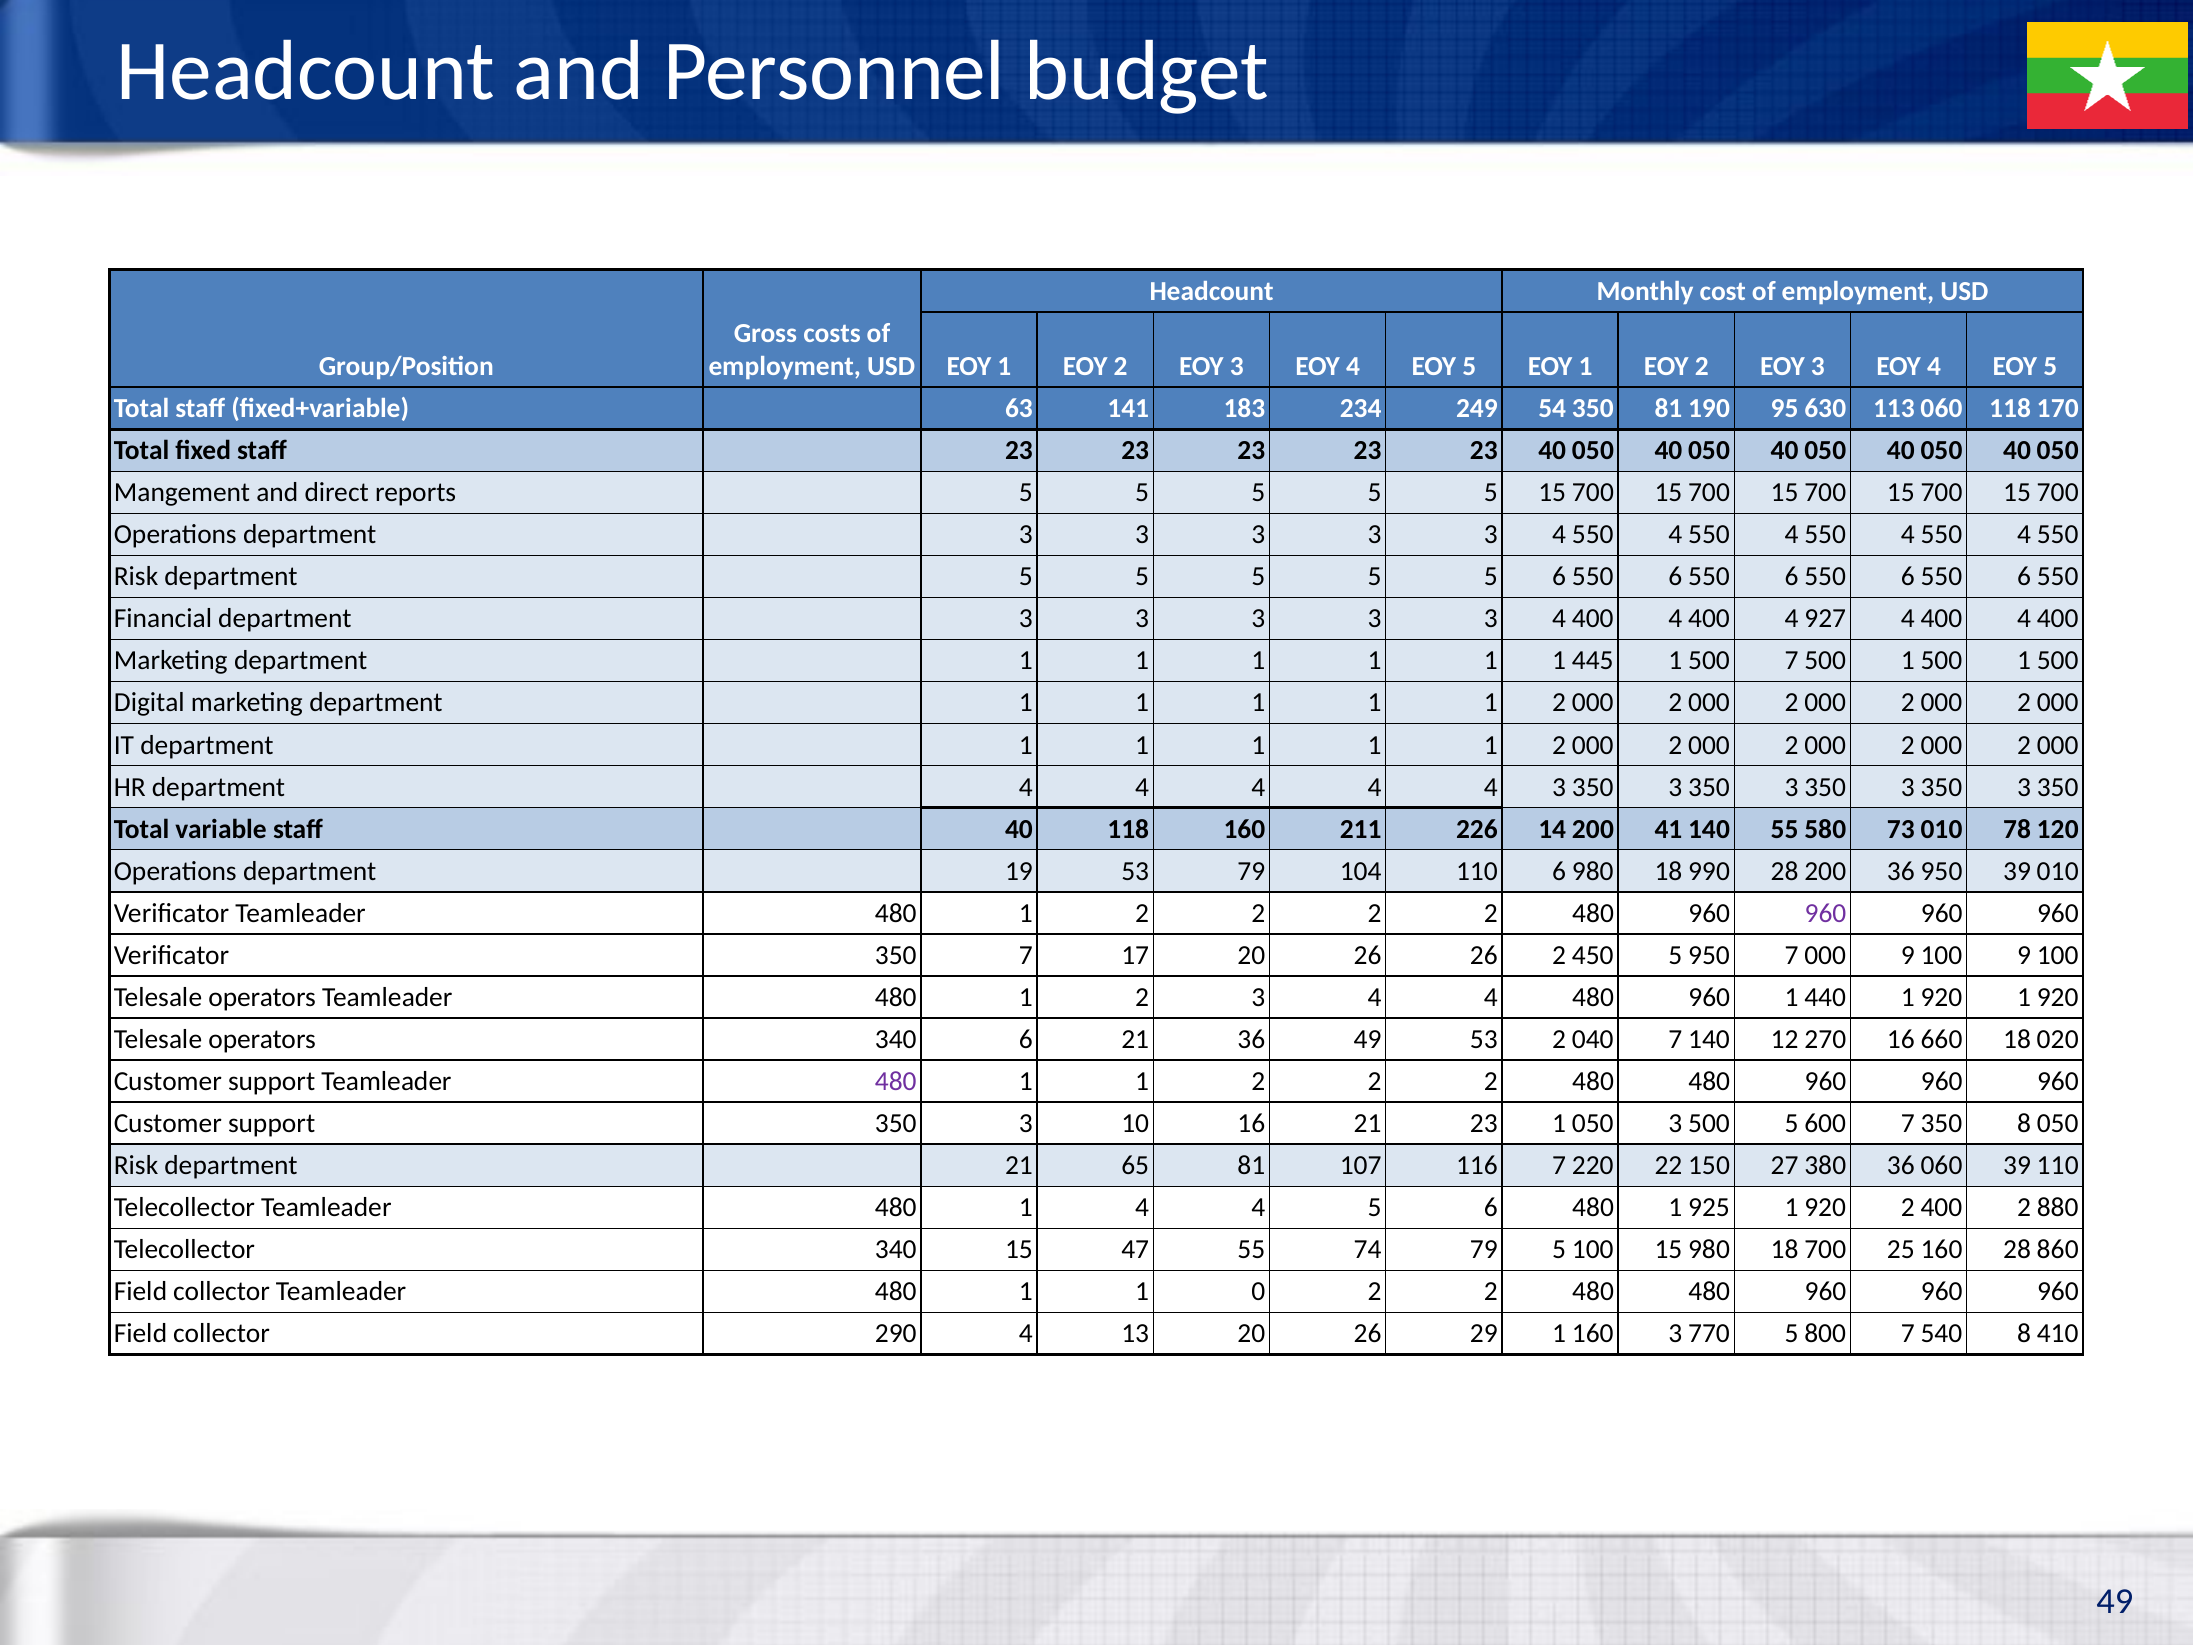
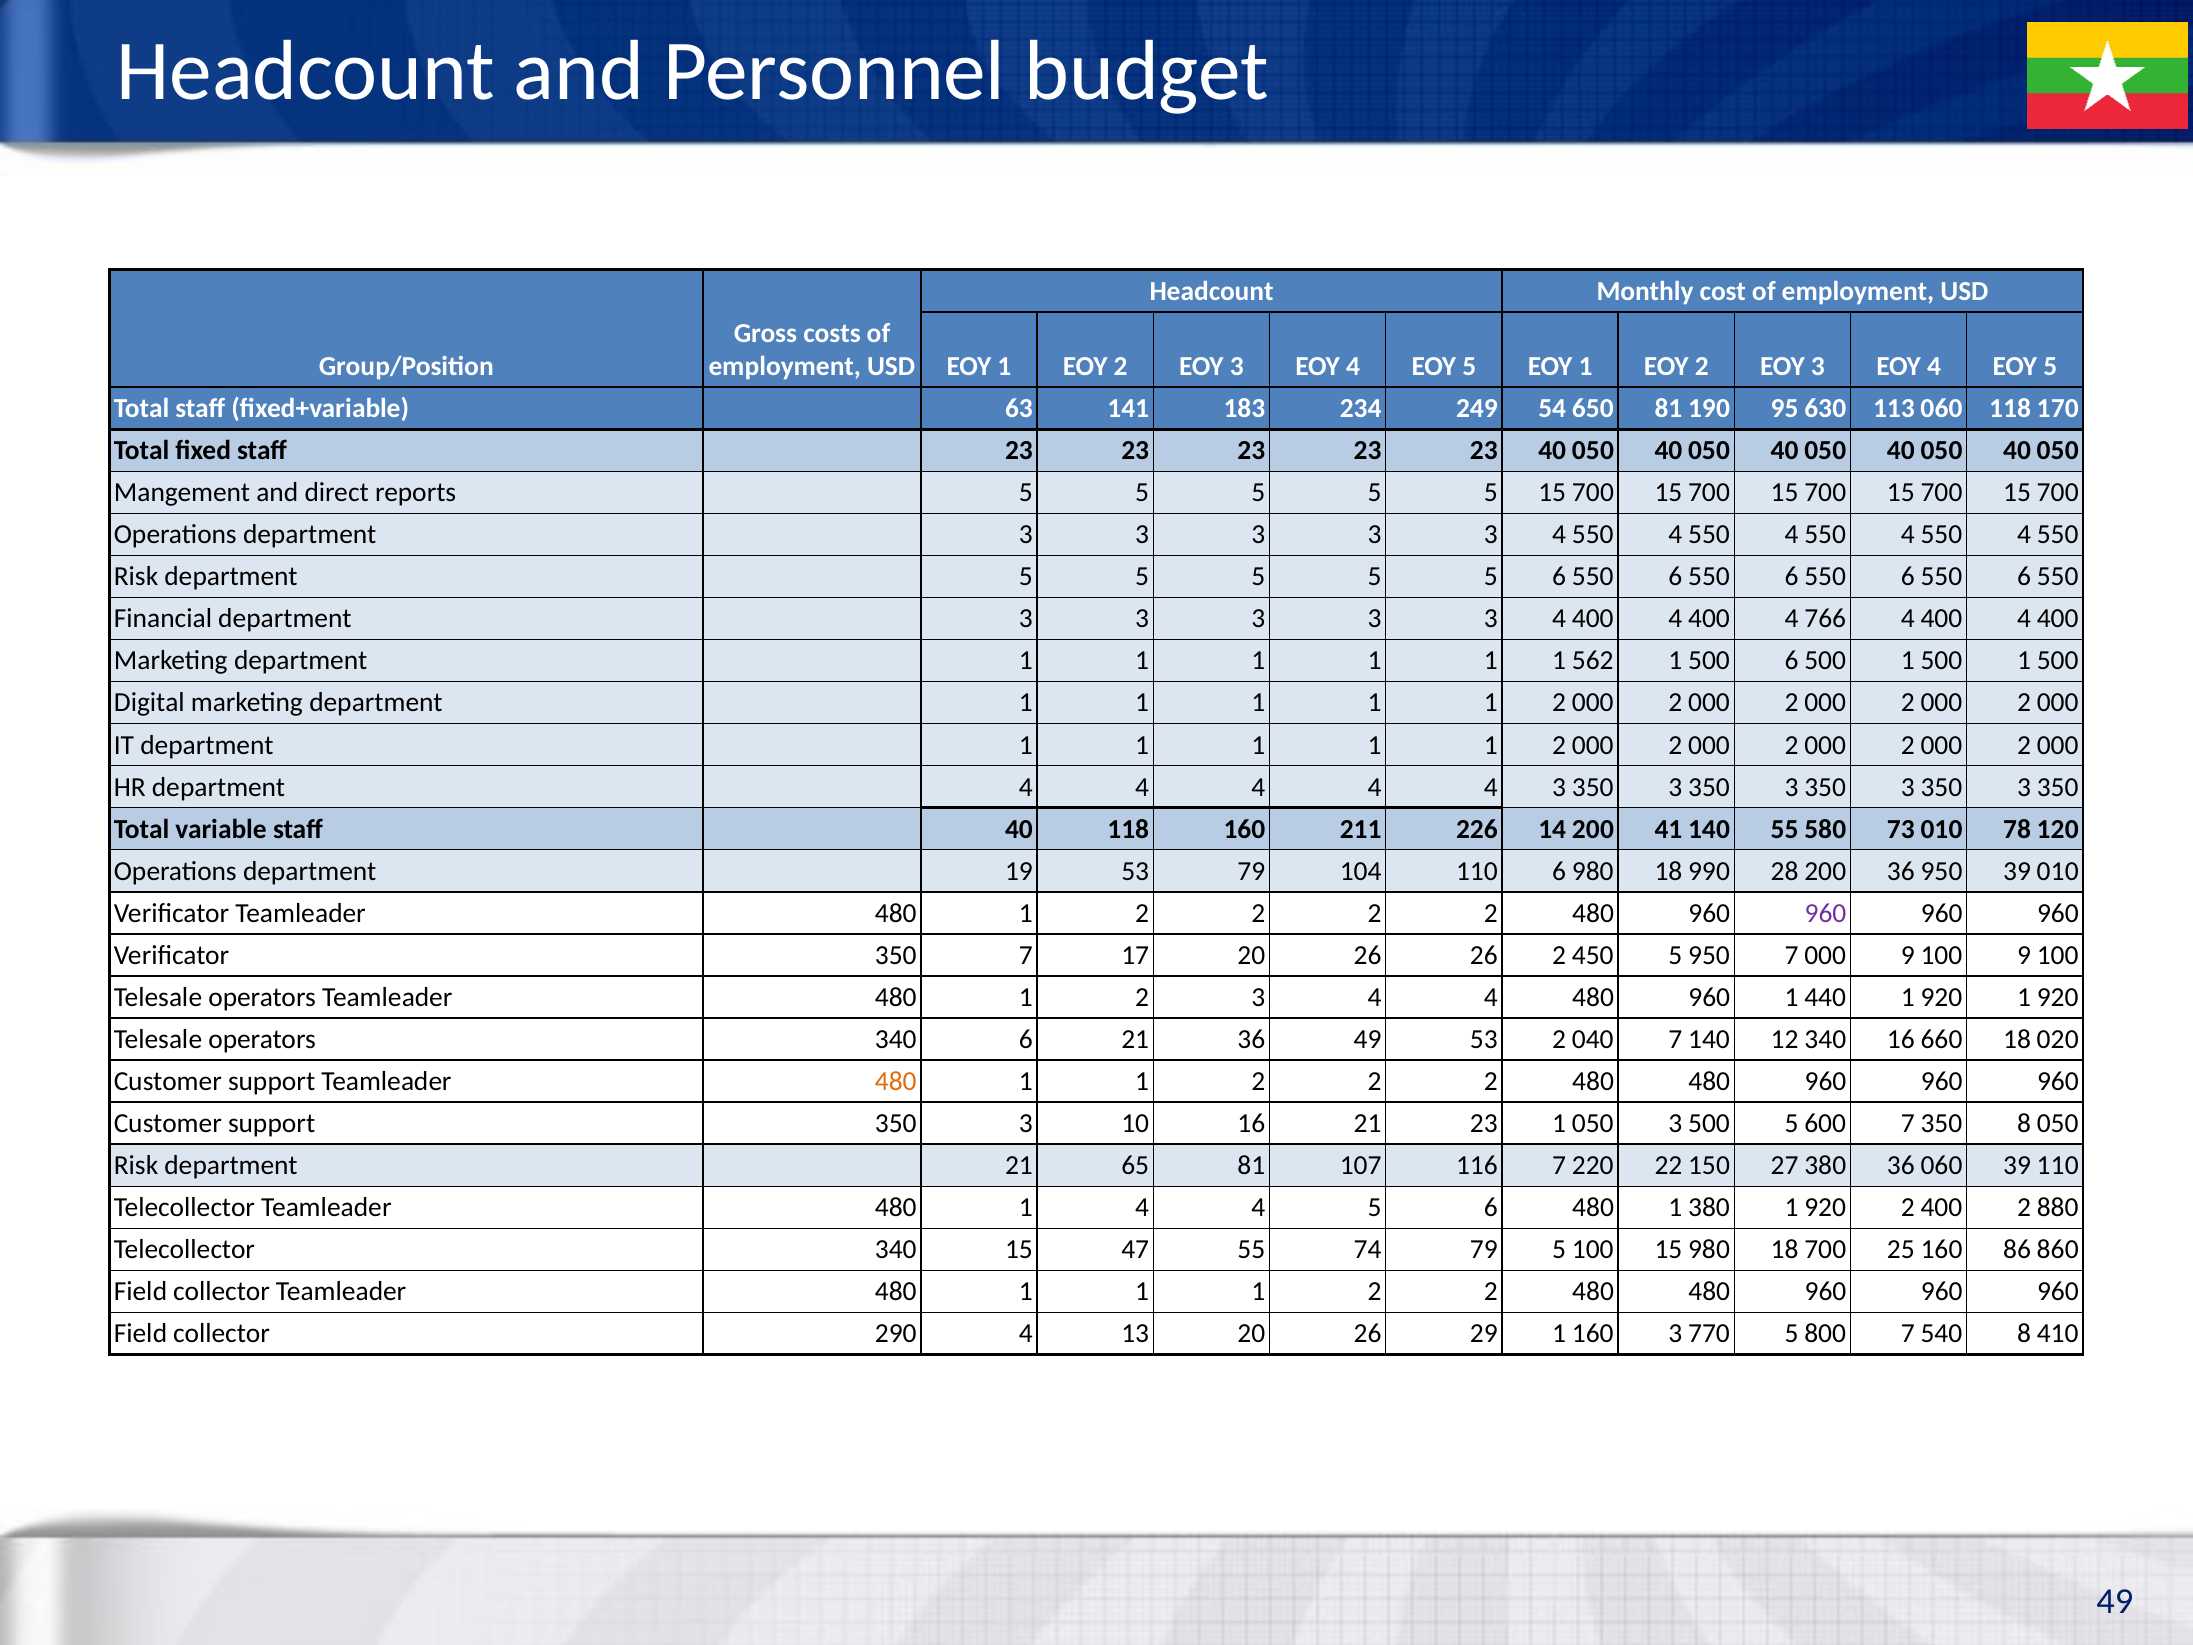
54 350: 350 -> 650 (1593, 408)
927: 927 -> 766 (1825, 619)
445: 445 -> 562 (1593, 661)
500 7: 7 -> 6 (1792, 661)
12 270: 270 -> 340 (1825, 1039)
480 colour: purple -> orange (896, 1081)
1 925: 925 -> 380 (1709, 1207)
160 28: 28 -> 86 (2017, 1249)
480 1 1 0: 0 -> 1 (1258, 1291)
